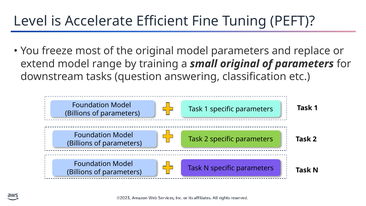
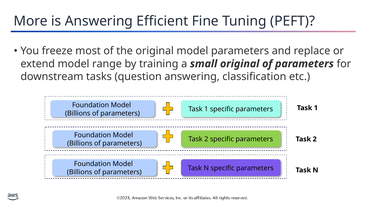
Level: Level -> More (31, 21)
is Accelerate: Accelerate -> Answering (99, 21)
